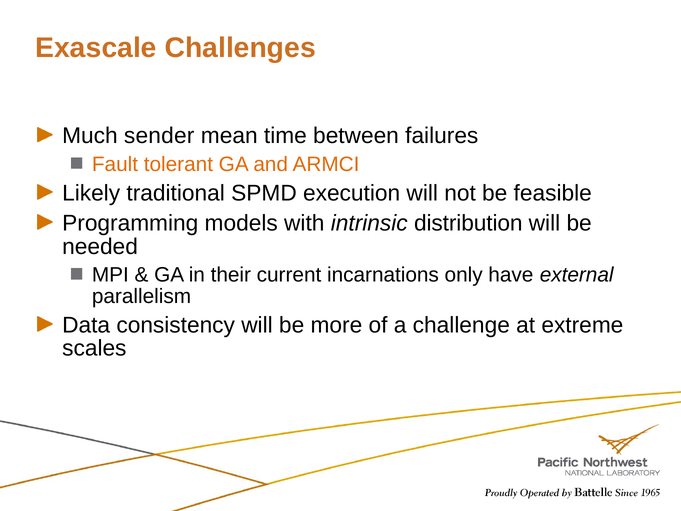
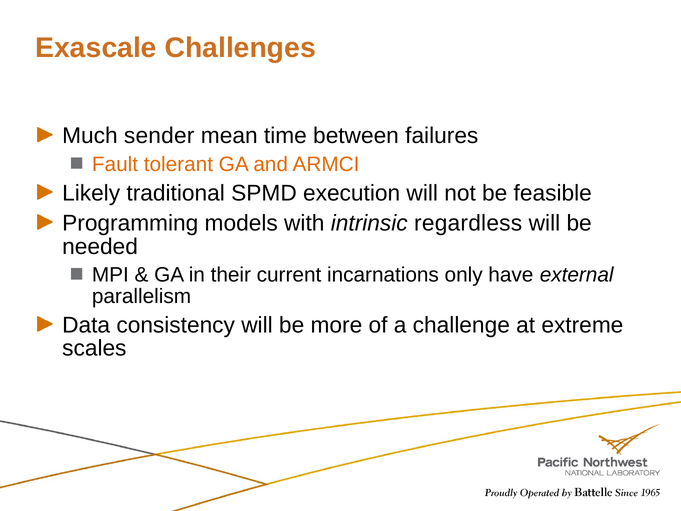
distribution: distribution -> regardless (468, 223)
